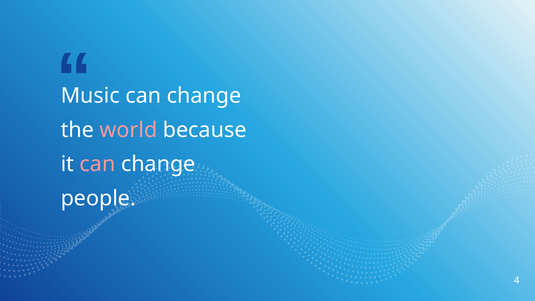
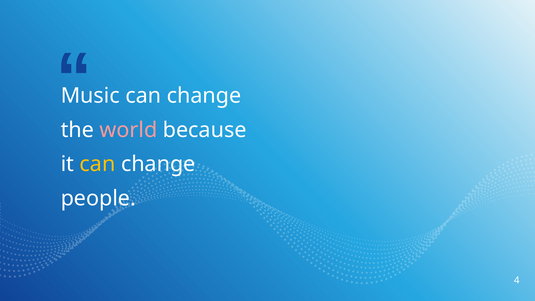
can colour: pink -> yellow (97, 164)
